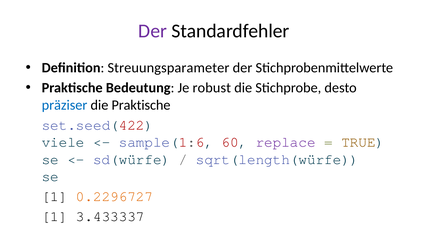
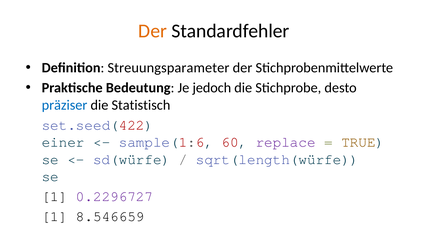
Der colour: purple -> orange (153, 31)
robust: robust -> jedoch (212, 88)
die Praktische: Praktische -> Statistisch (141, 105)
viele: viele -> einer (63, 142)
0.2296727 colour: orange -> purple (115, 196)
3.433337: 3.433337 -> 8.546659 (110, 216)
